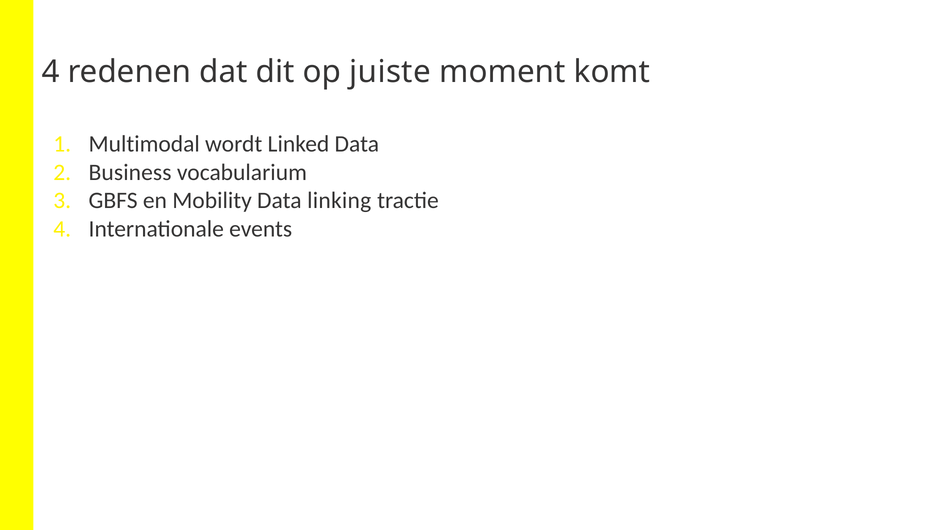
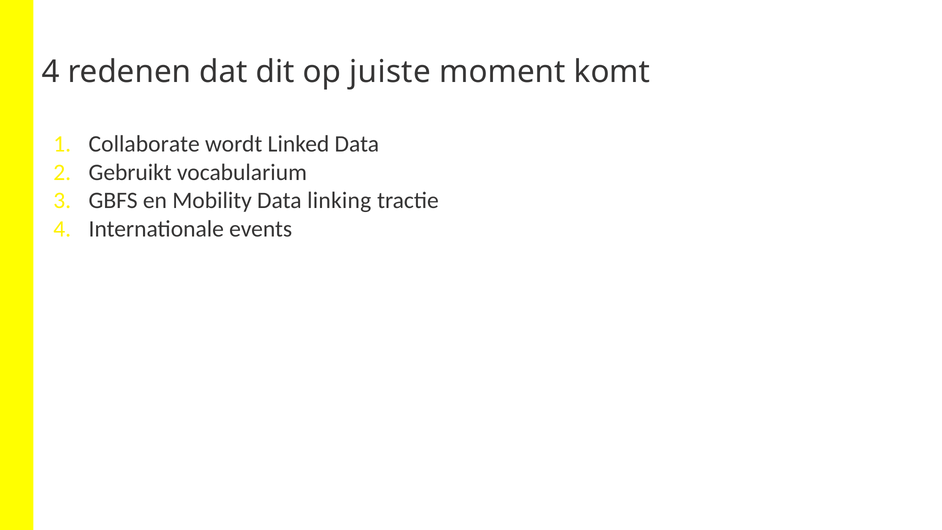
Multimodal: Multimodal -> Collaborate (144, 144)
Business: Business -> Gebruikt (130, 172)
